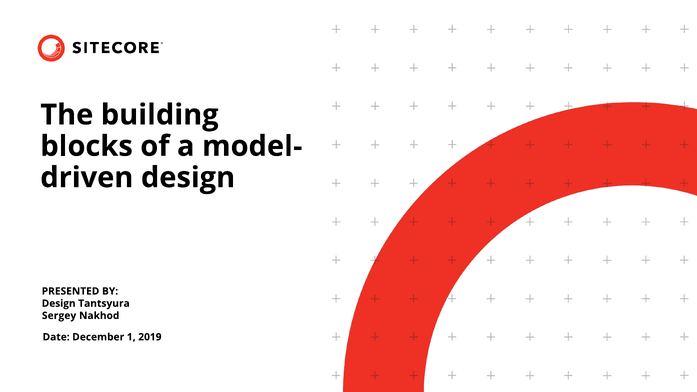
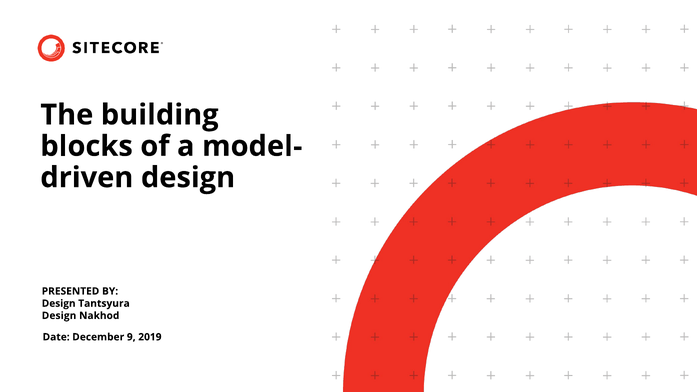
Sergey: Sergey -> Design (59, 316)
1: 1 -> 9 (131, 337)
